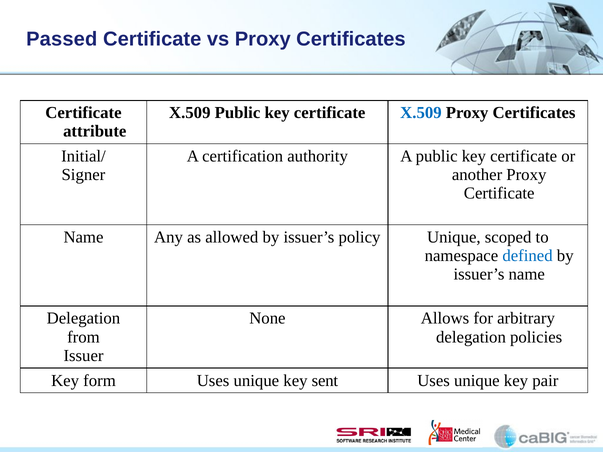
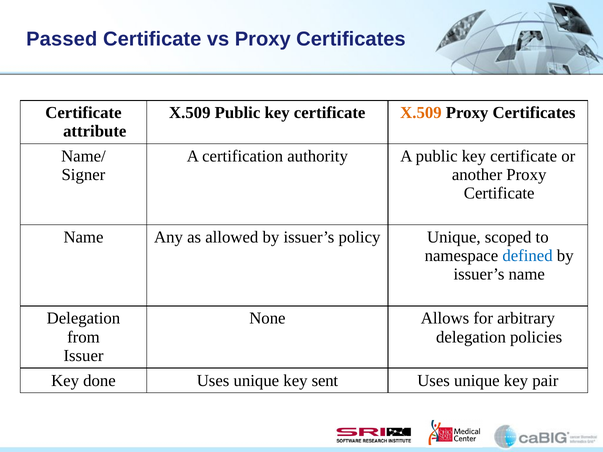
X.509 colour: blue -> orange (421, 113)
Initial/: Initial/ -> Name/ (83, 156)
form: form -> done (99, 381)
